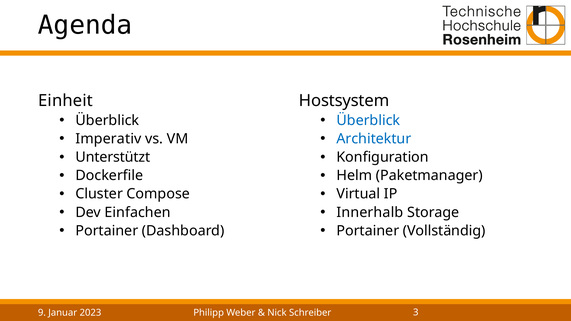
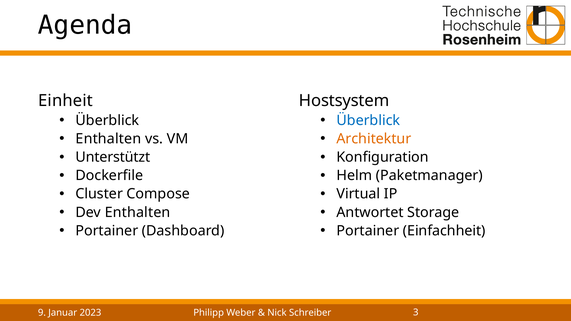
Imperativ: Imperativ -> Enthalten (108, 139)
Architektur colour: blue -> orange (374, 139)
Dev Einfachen: Einfachen -> Enthalten (138, 212)
Innerhalb: Innerhalb -> Antwortet (370, 212)
Vollständig: Vollständig -> Einfachheit (444, 231)
